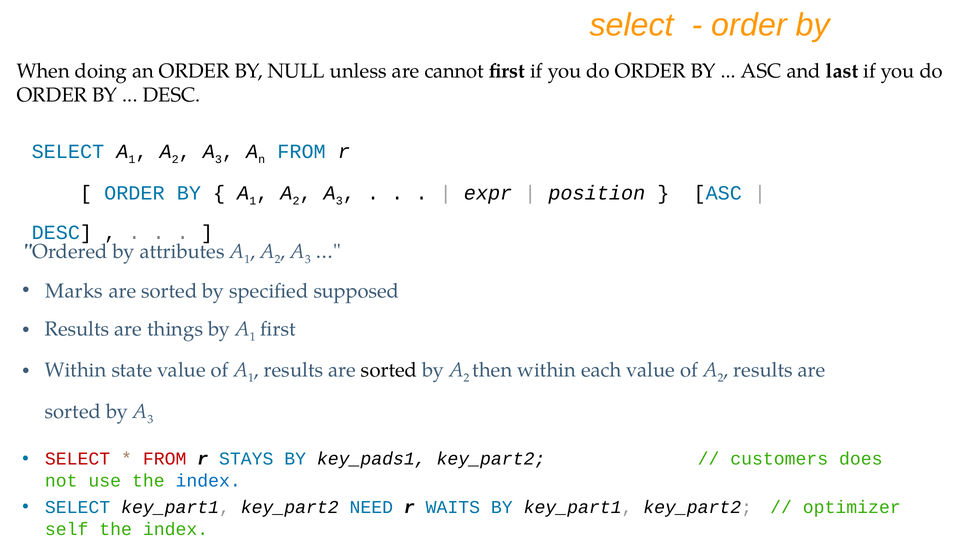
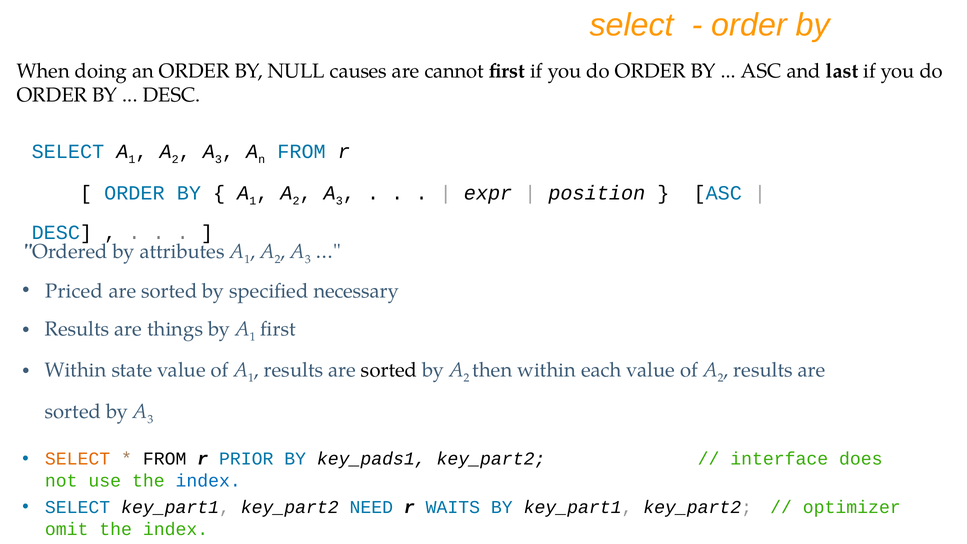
unless: unless -> causes (358, 71)
Marks: Marks -> Priced (74, 291)
supposed: supposed -> necessary (356, 291)
SELECT colour: red -> orange (78, 459)
FROM colour: red -> black (165, 459)
STAYS: STAYS -> PRIOR (246, 459)
customers: customers -> interface (779, 459)
self: self -> omit (67, 529)
